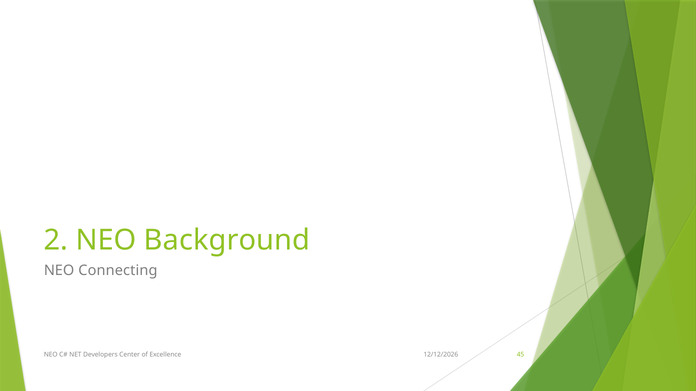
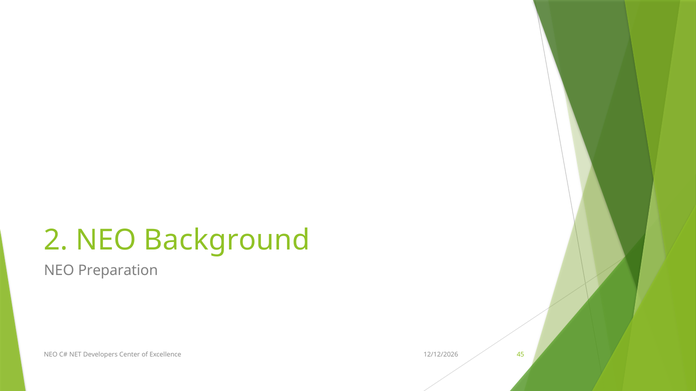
Connecting: Connecting -> Preparation (118, 271)
